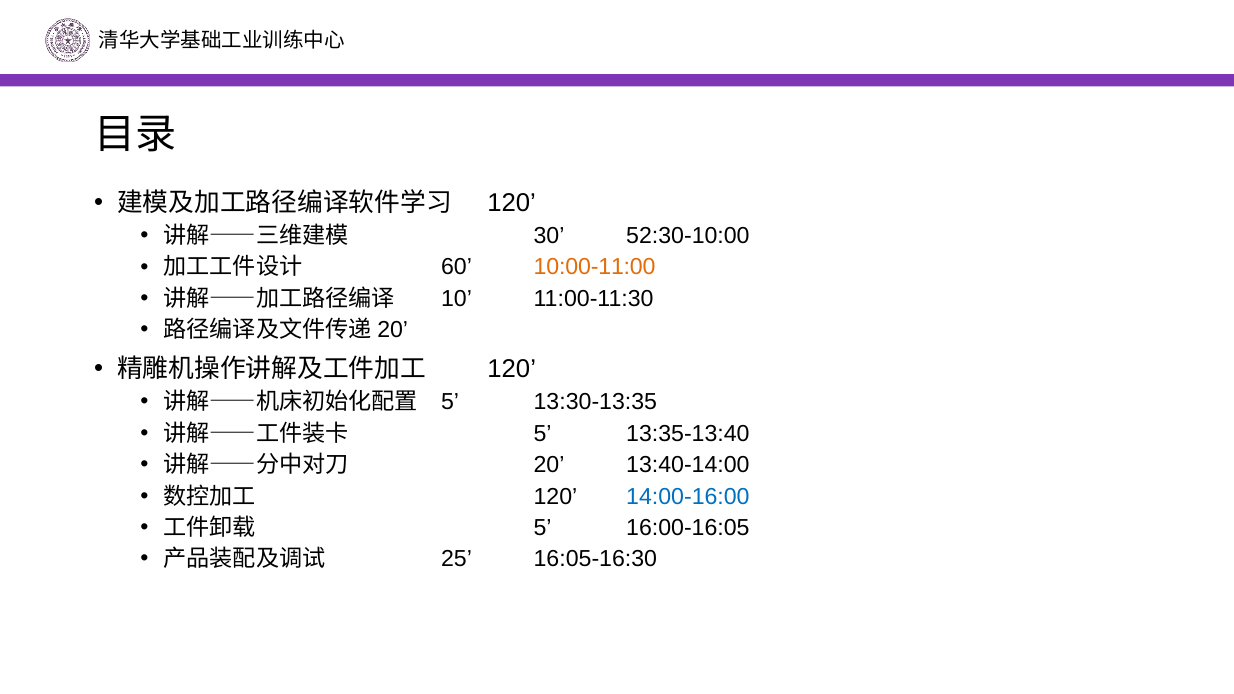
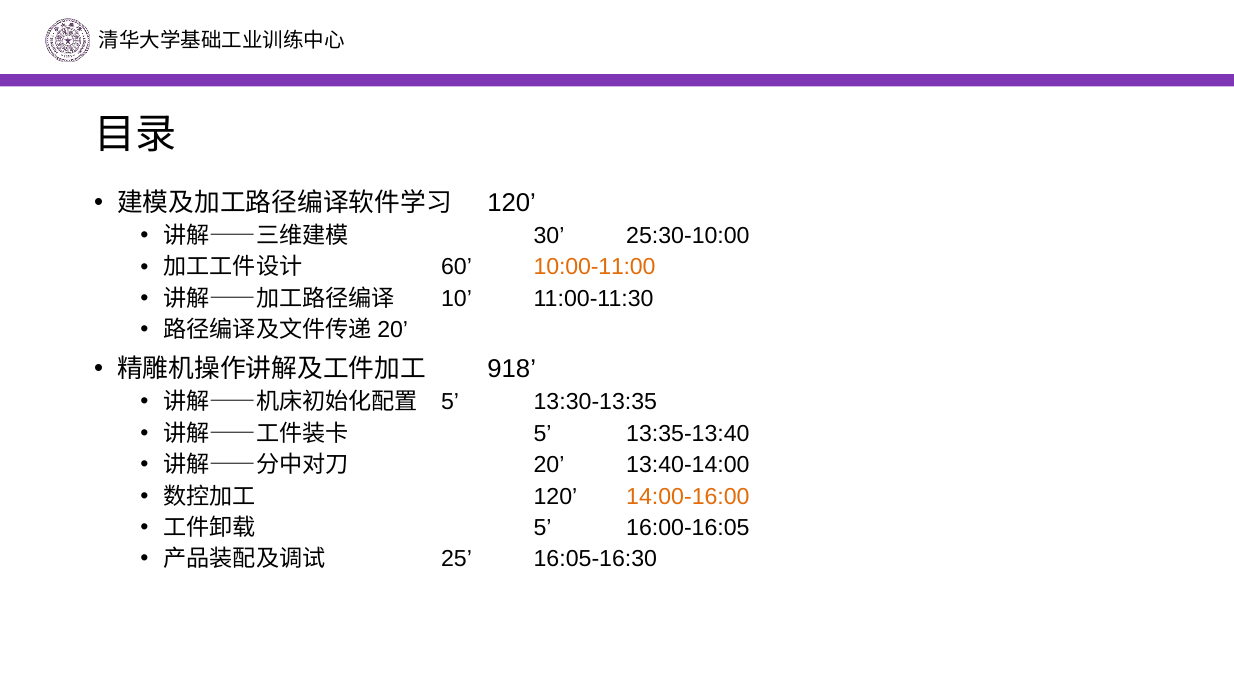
52:30-10:00: 52:30-10:00 -> 25:30-10:00 (688, 236)
120: 120 -> 918 (512, 369)
14:00-16:00 colour: blue -> orange (688, 496)
